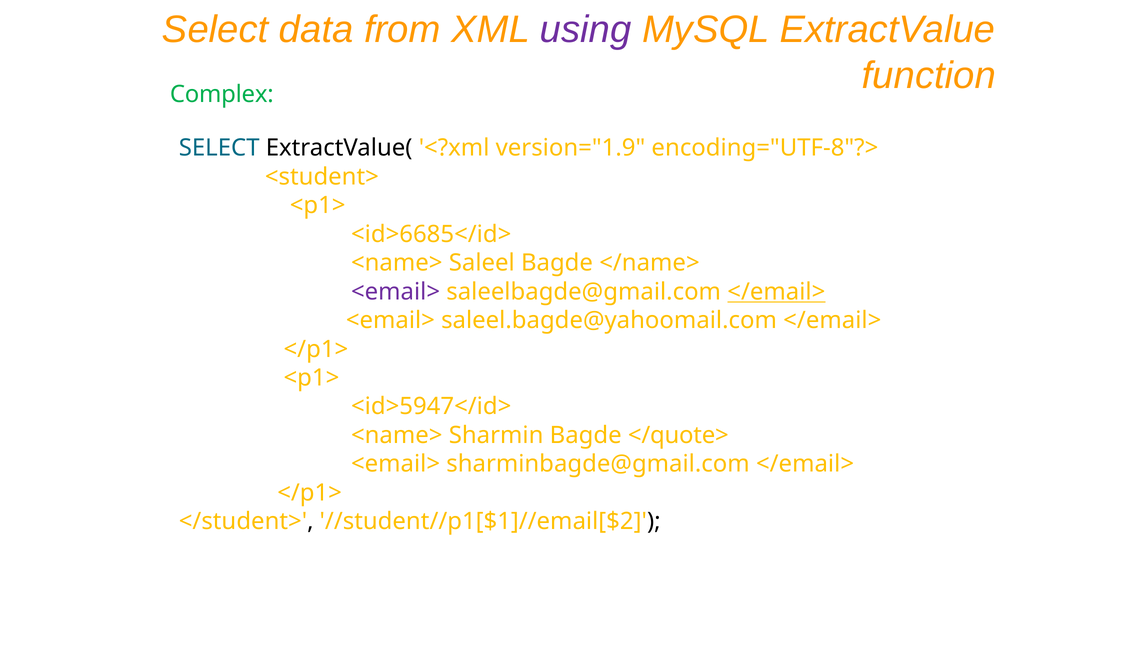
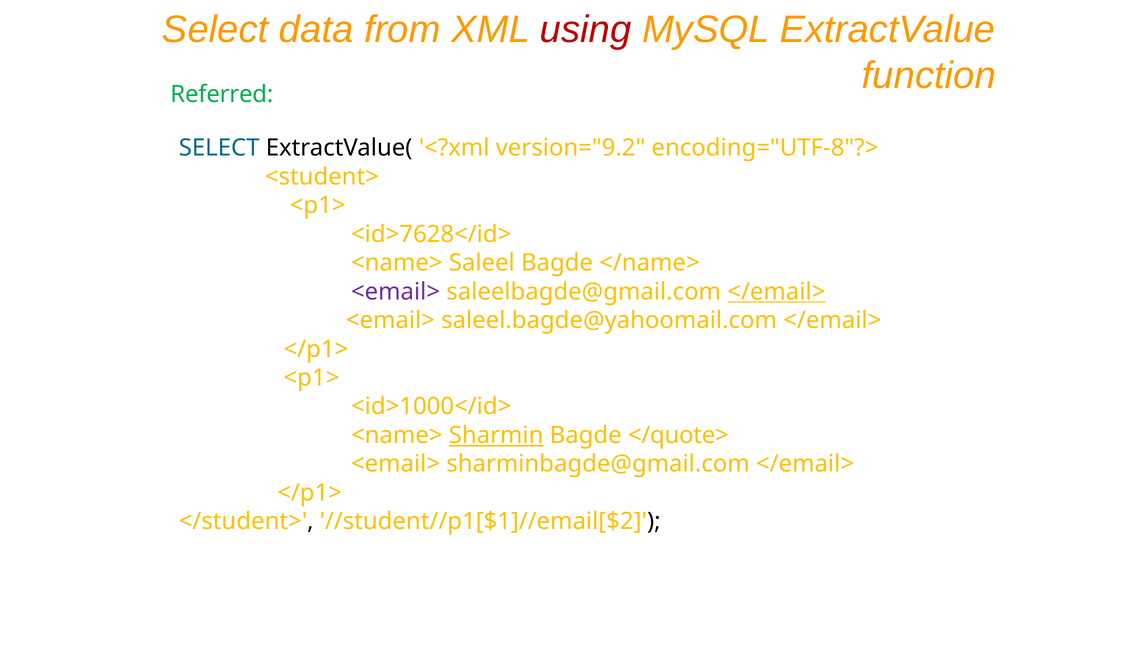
using colour: purple -> red (586, 30)
Complex: Complex -> Referred (222, 94)
version="1.9: version="1.9 -> version="9.2 (570, 148)
<id>6685</id>: <id>6685</id> -> <id>7628</id> (431, 234)
<id>5947</id>: <id>5947</id> -> <id>1000</id> (431, 406)
Sharmin underline: none -> present (496, 435)
